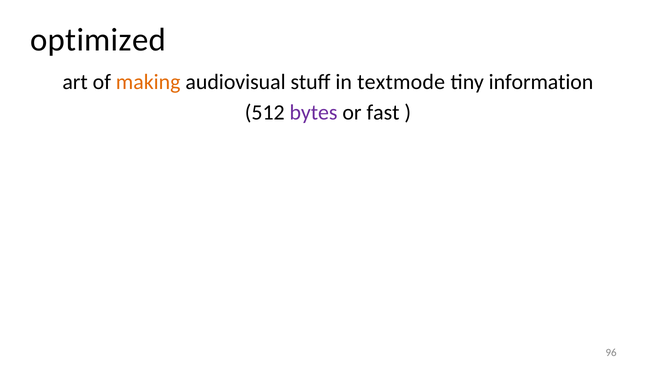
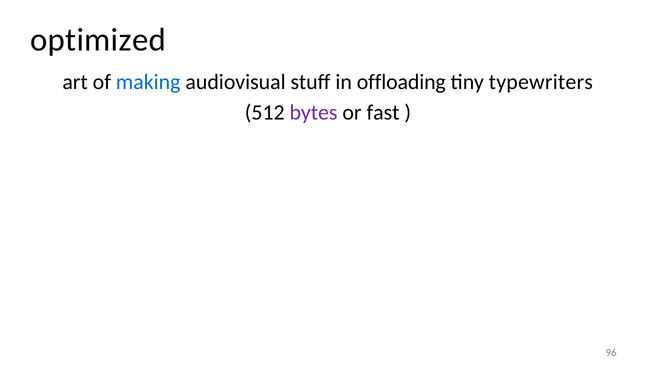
making colour: orange -> blue (148, 82)
textmode: textmode -> offloading (401, 82)
information: information -> typewriters (541, 82)
